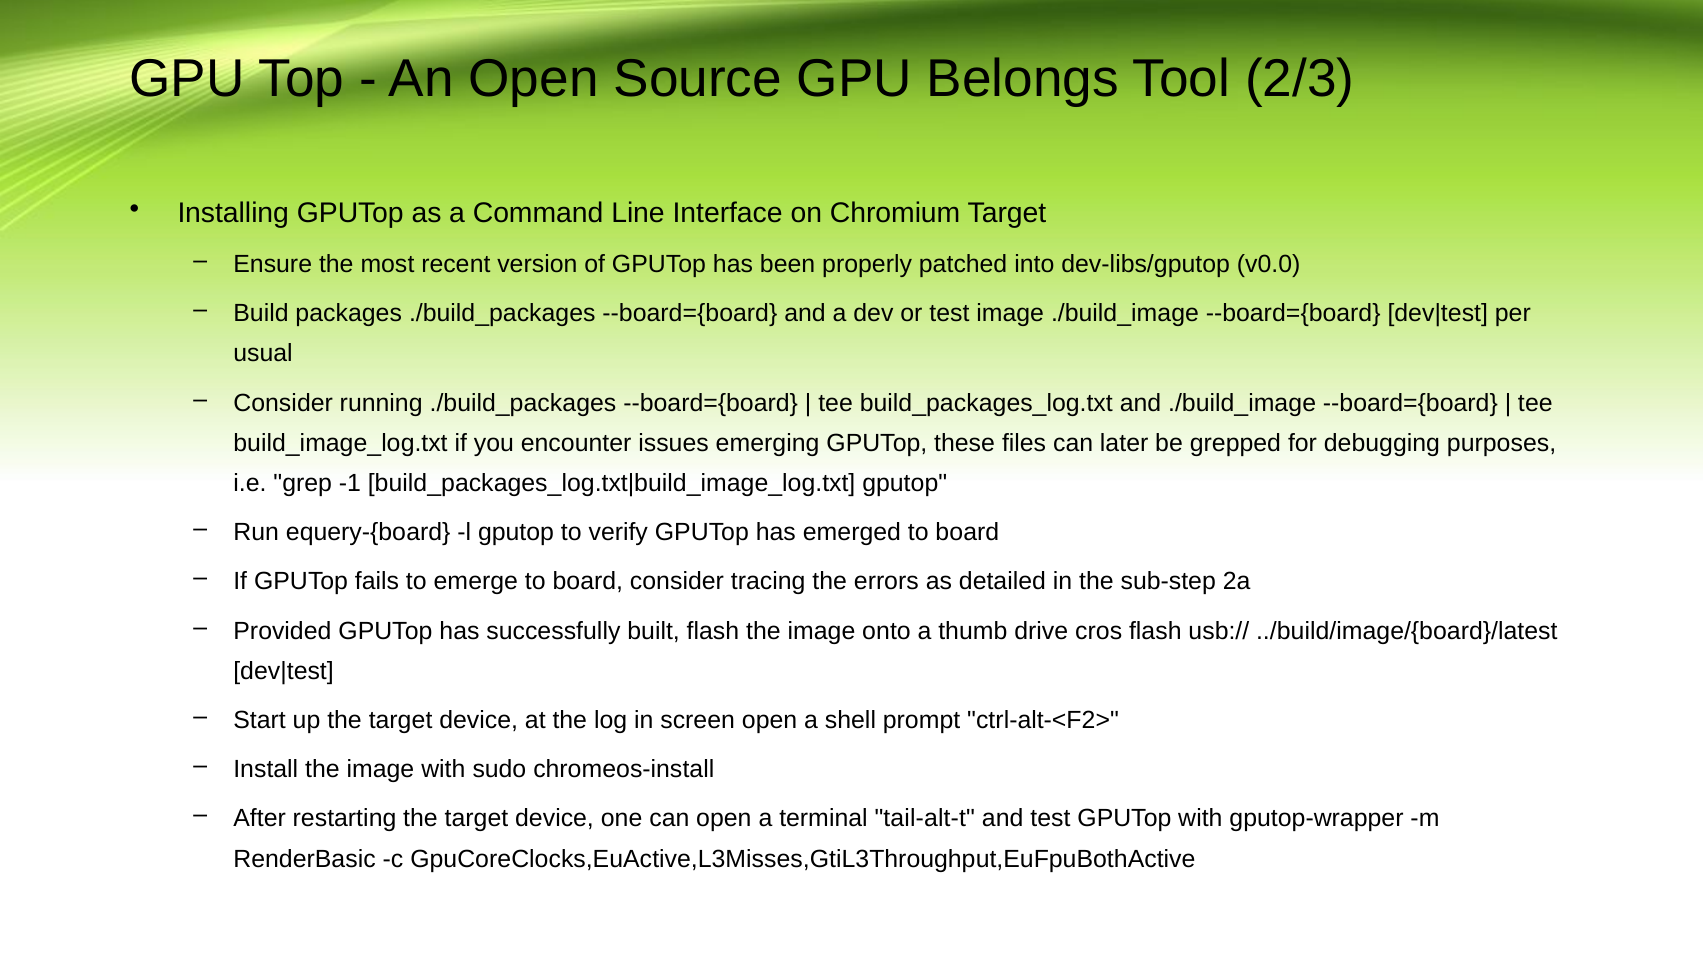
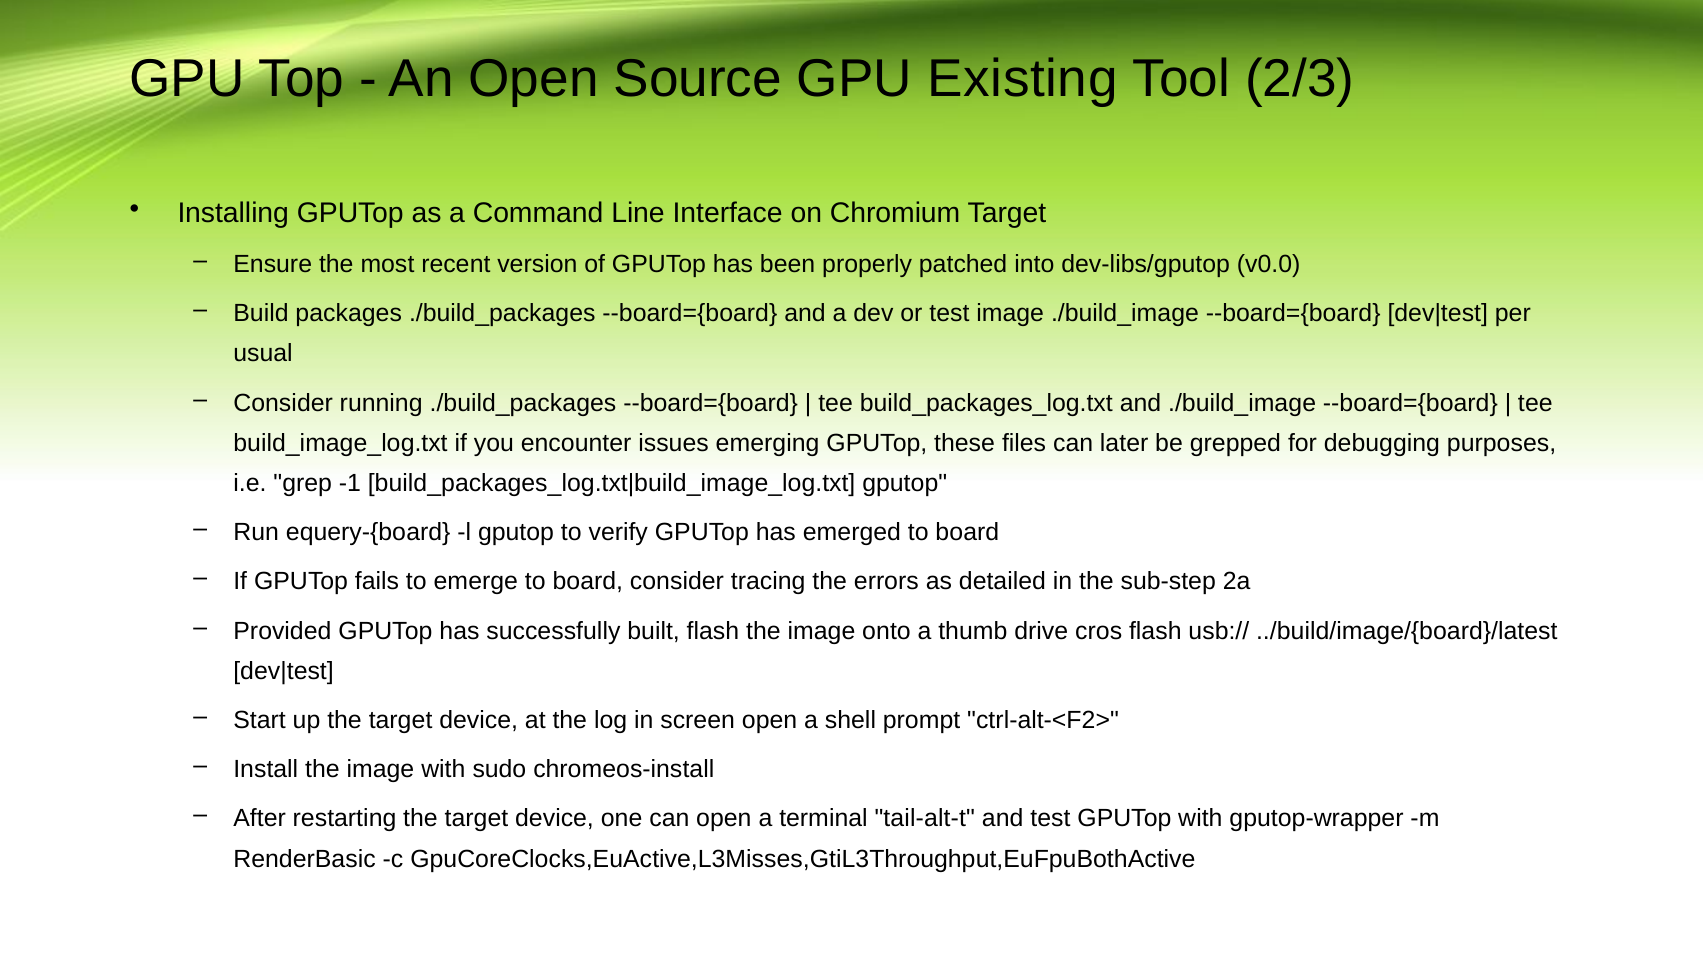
Belongs: Belongs -> Existing (1023, 79)
